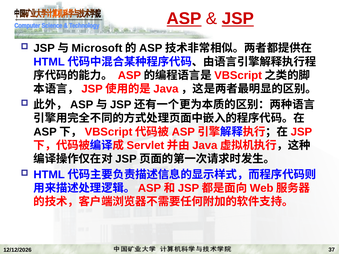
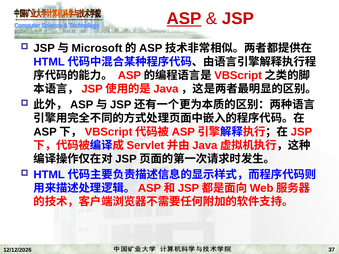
JSP underline: present -> none (238, 19)
